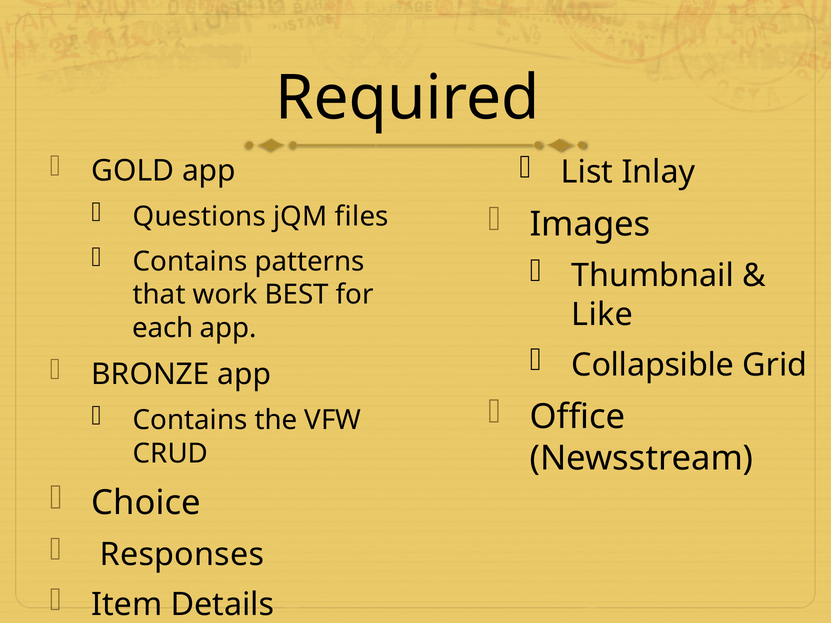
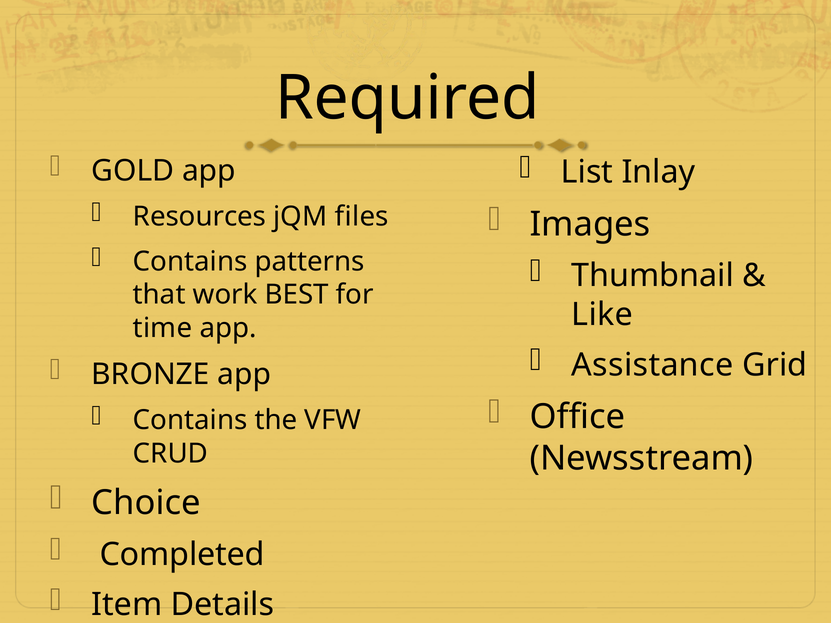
Questions: Questions -> Resources (200, 217)
each: each -> time (163, 328)
Collapsible: Collapsible -> Assistance (652, 365)
Responses: Responses -> Completed (182, 555)
